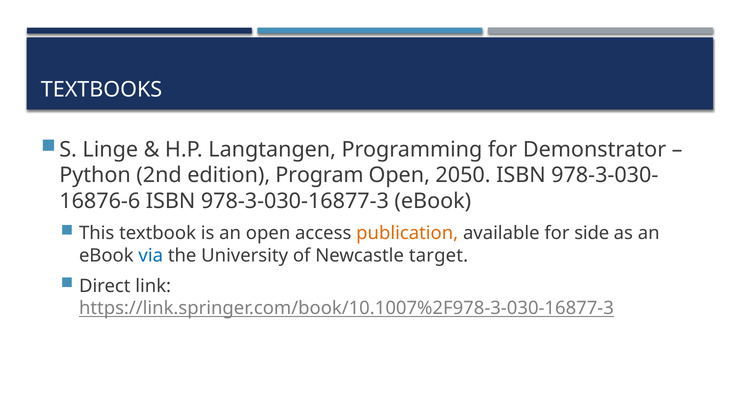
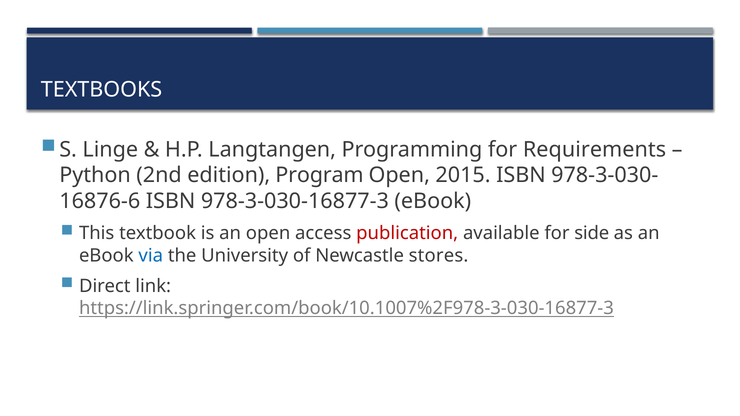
Demonstrator: Demonstrator -> Requirements (595, 150)
2050: 2050 -> 2015 (463, 175)
publication colour: orange -> red (407, 233)
target: target -> stores (439, 256)
